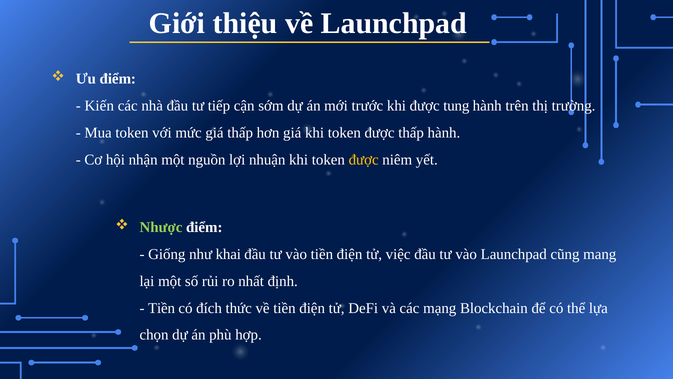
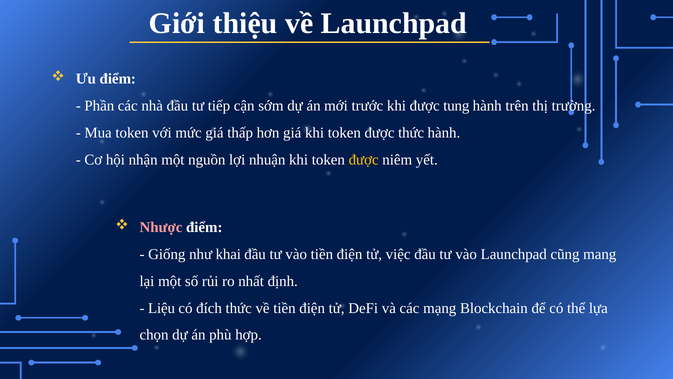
Kiến: Kiến -> Phần (99, 106)
được thấp: thấp -> thức (411, 133)
Nhược colour: light green -> pink (161, 227)
Tiền: Tiền -> Liệu (162, 308)
